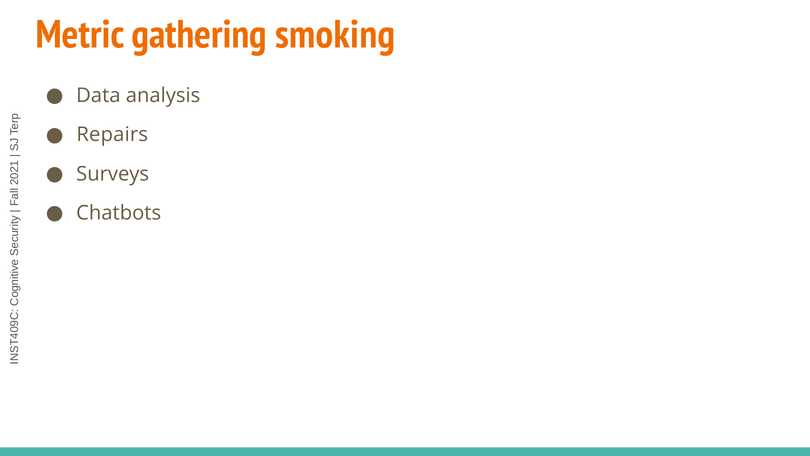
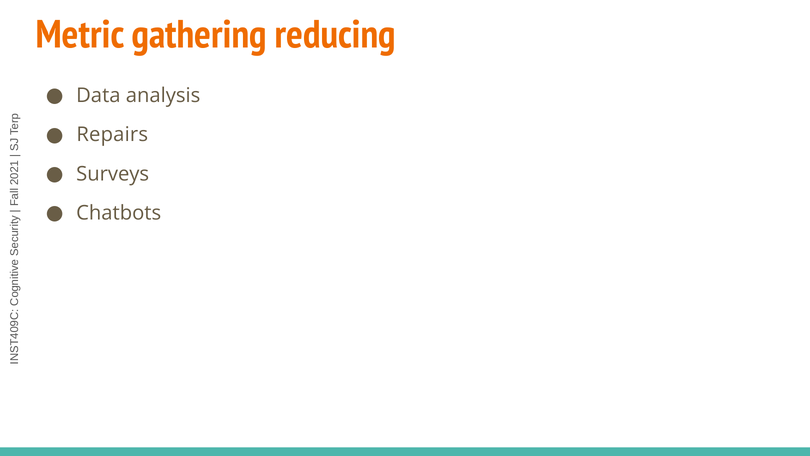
smoking: smoking -> reducing (335, 34)
